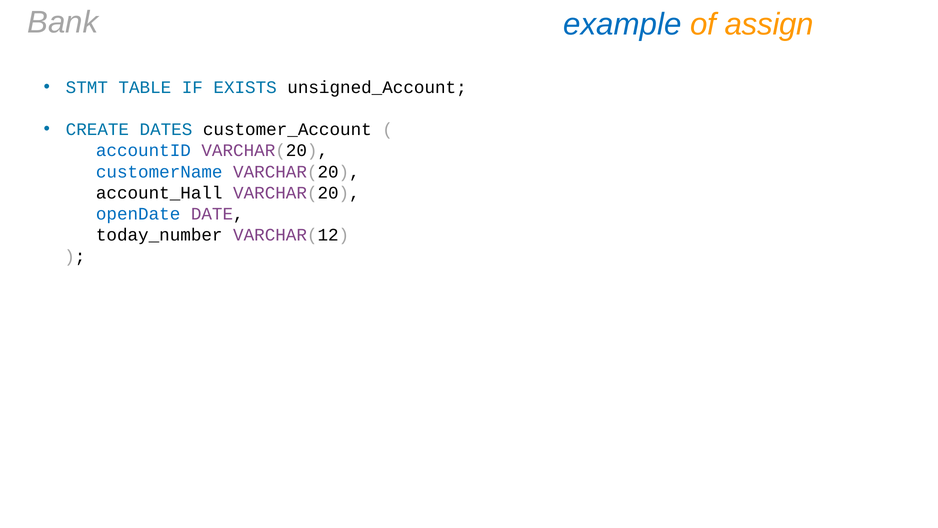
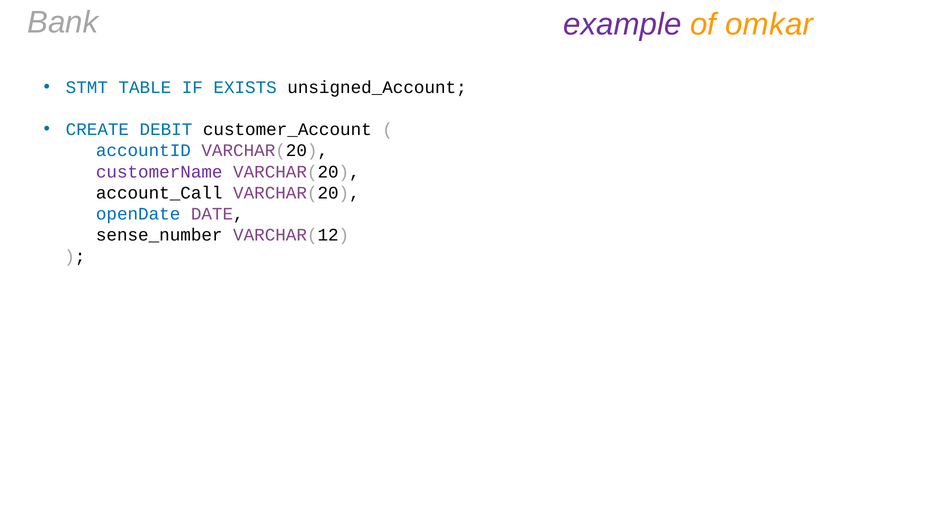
example colour: blue -> purple (622, 24)
assign: assign -> omkar (769, 24)
DATES: DATES -> DEBIT (166, 129)
customerName colour: blue -> purple (159, 172)
account_Hall: account_Hall -> account_Call (159, 193)
today_number: today_number -> sense_number (159, 235)
